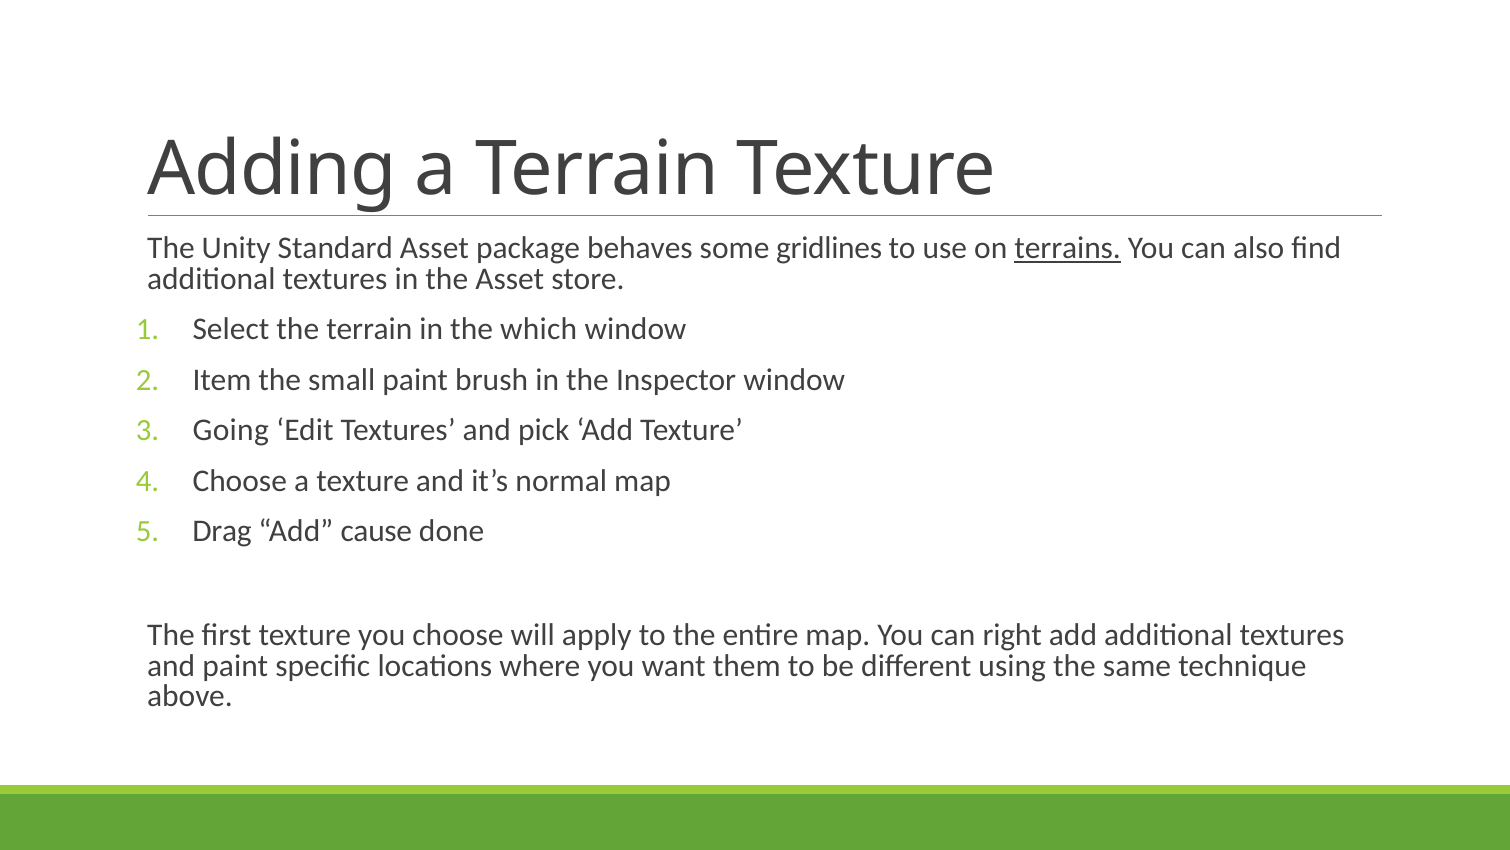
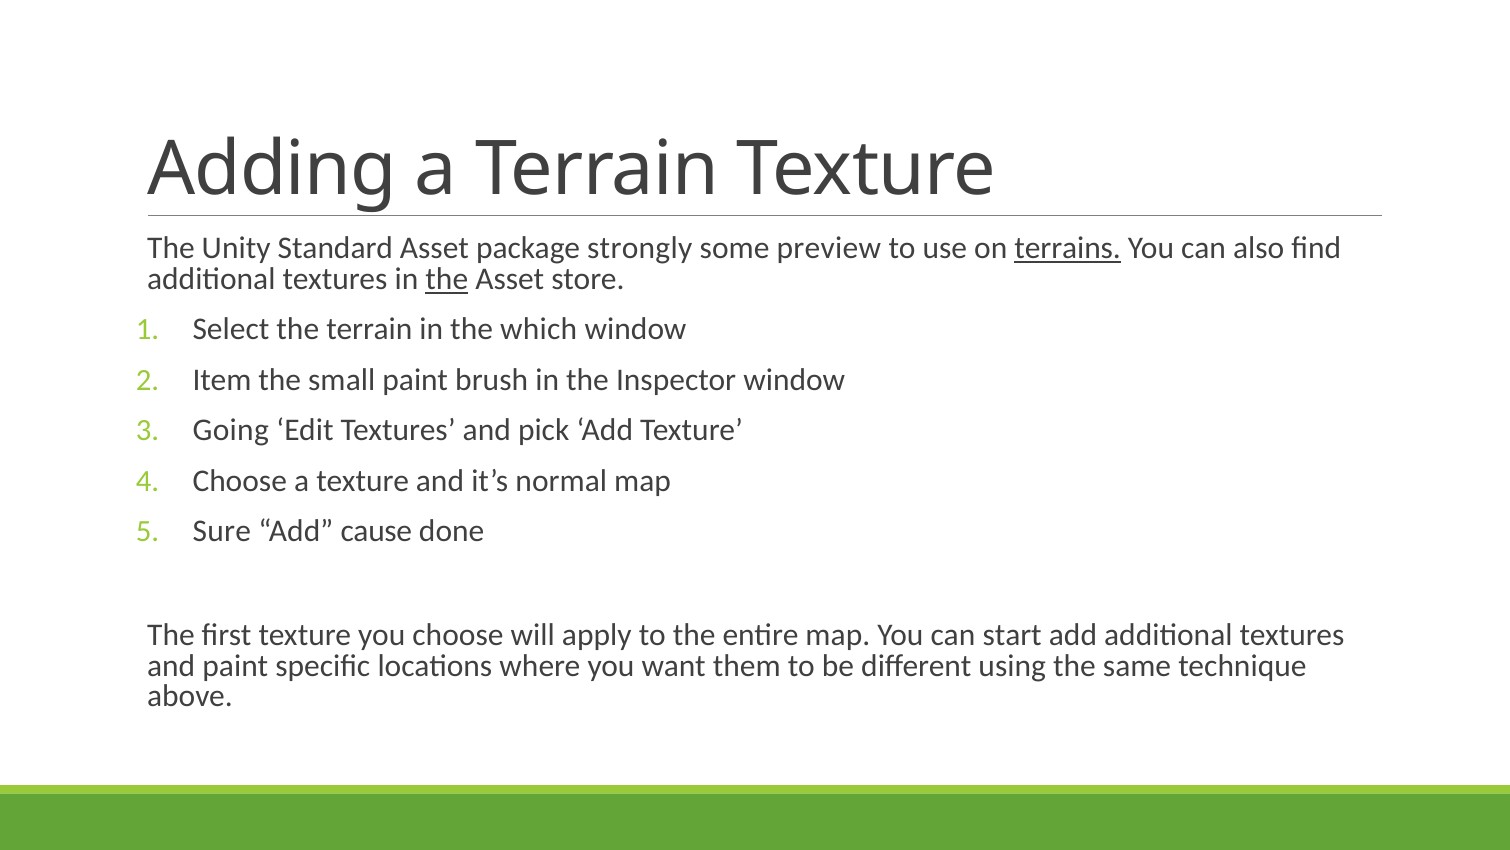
behaves: behaves -> strongly (640, 248)
gridlines: gridlines -> preview (829, 248)
the underline: none -> present (447, 279)
Drag: Drag -> Sure (222, 531)
right: right -> start (1012, 635)
